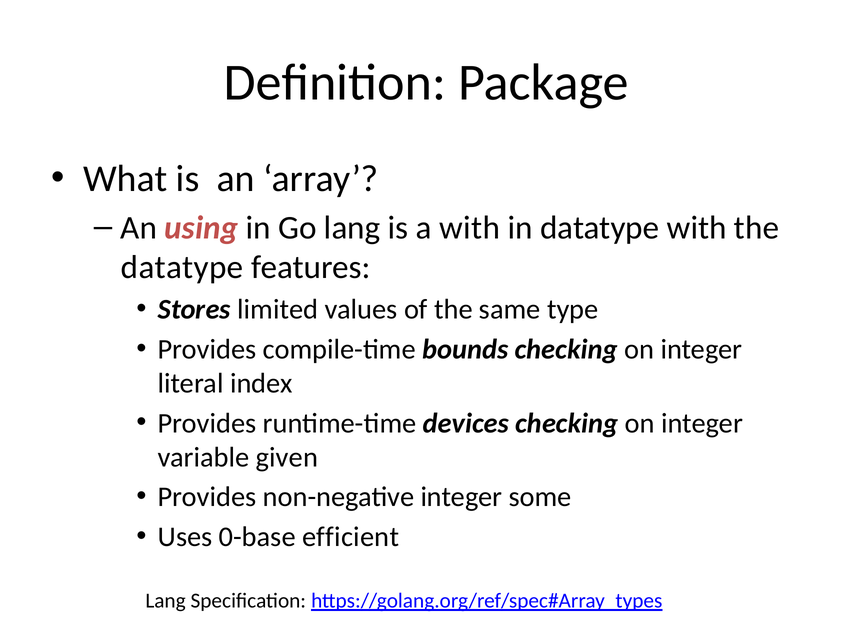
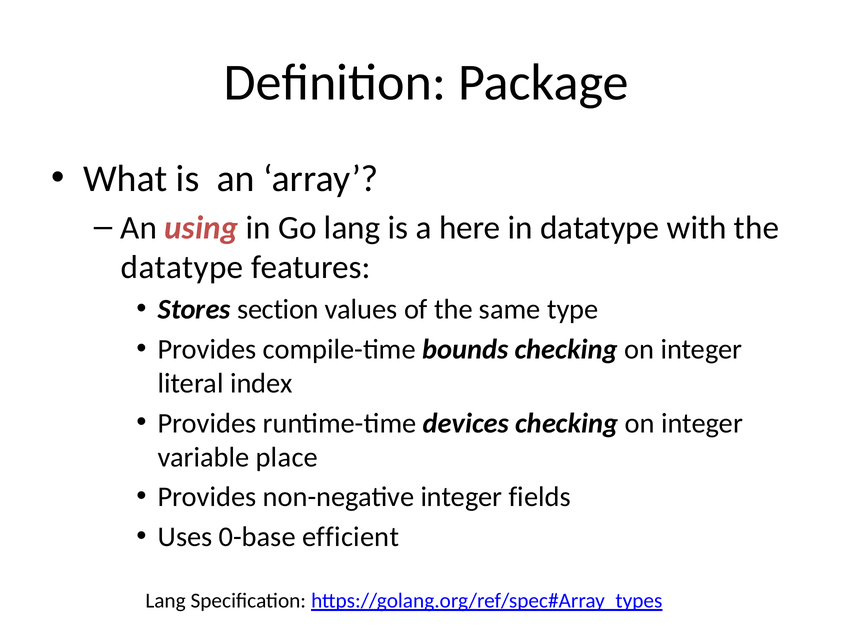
a with: with -> here (470, 228)
limited: limited -> section (278, 310)
given: given -> place (287, 458)
some: some -> fields (540, 498)
